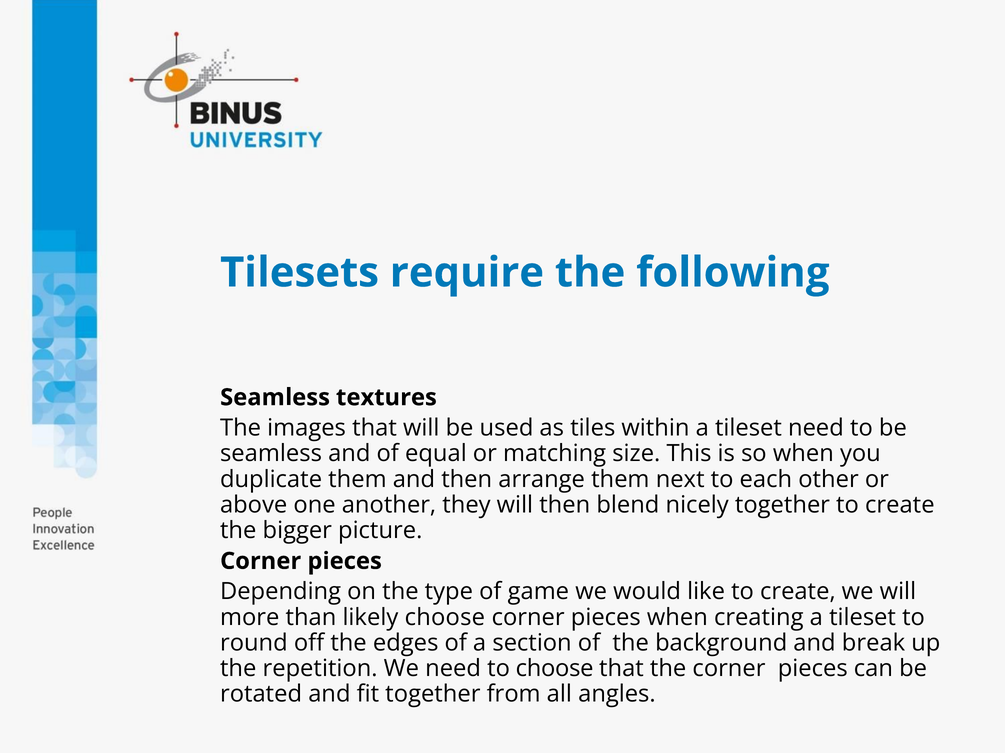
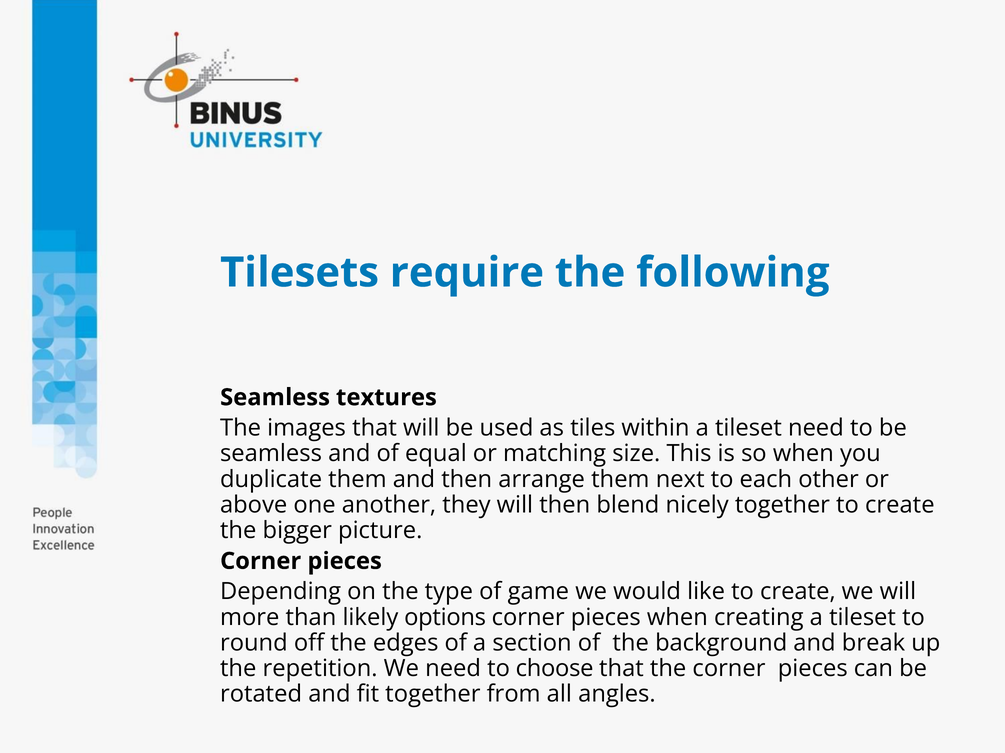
likely choose: choose -> options (445, 618)
